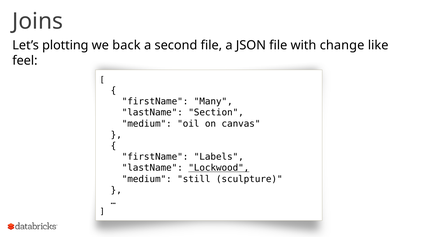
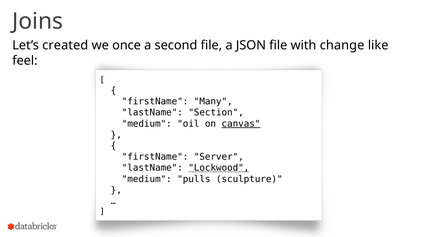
plotting: plotting -> created (65, 45)
back: back -> once (127, 45)
canvas underline: none -> present (241, 124)
Labels: Labels -> Server (219, 157)
still: still -> pulls (194, 179)
